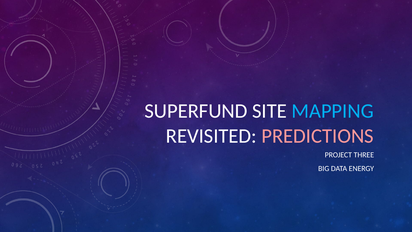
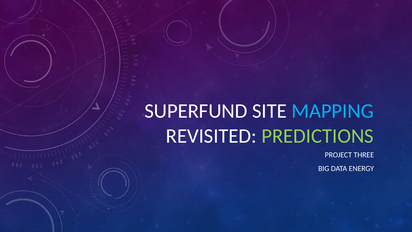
PREDICTIONS colour: pink -> light green (318, 136)
